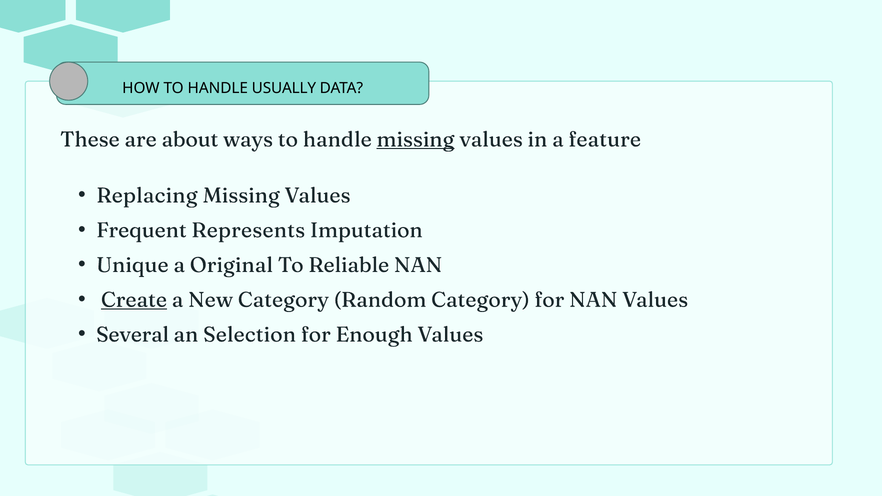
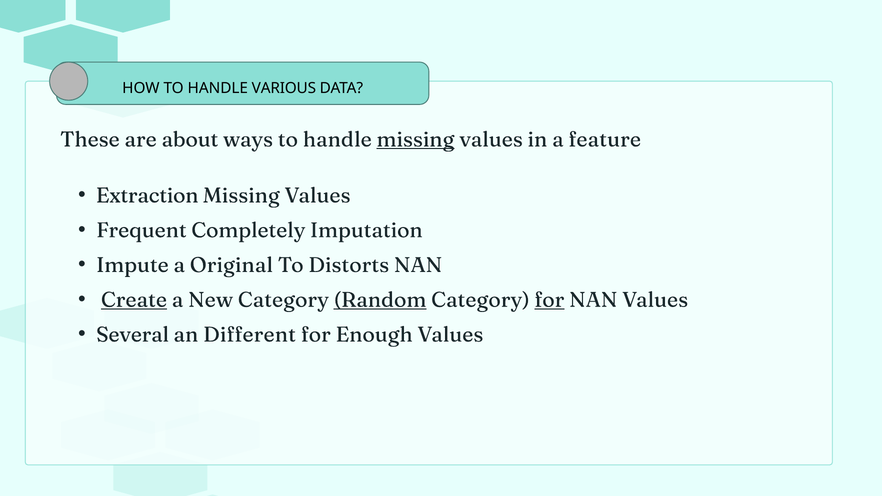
USUALLY: USUALLY -> VARIOUS (284, 88)
Replacing: Replacing -> Extraction (147, 195)
Represents: Represents -> Completely (248, 230)
Unique: Unique -> Impute (132, 265)
Reliable: Reliable -> Distorts (349, 265)
Random underline: none -> present (380, 300)
for underline: none -> present (549, 300)
Selection: Selection -> Different (250, 335)
